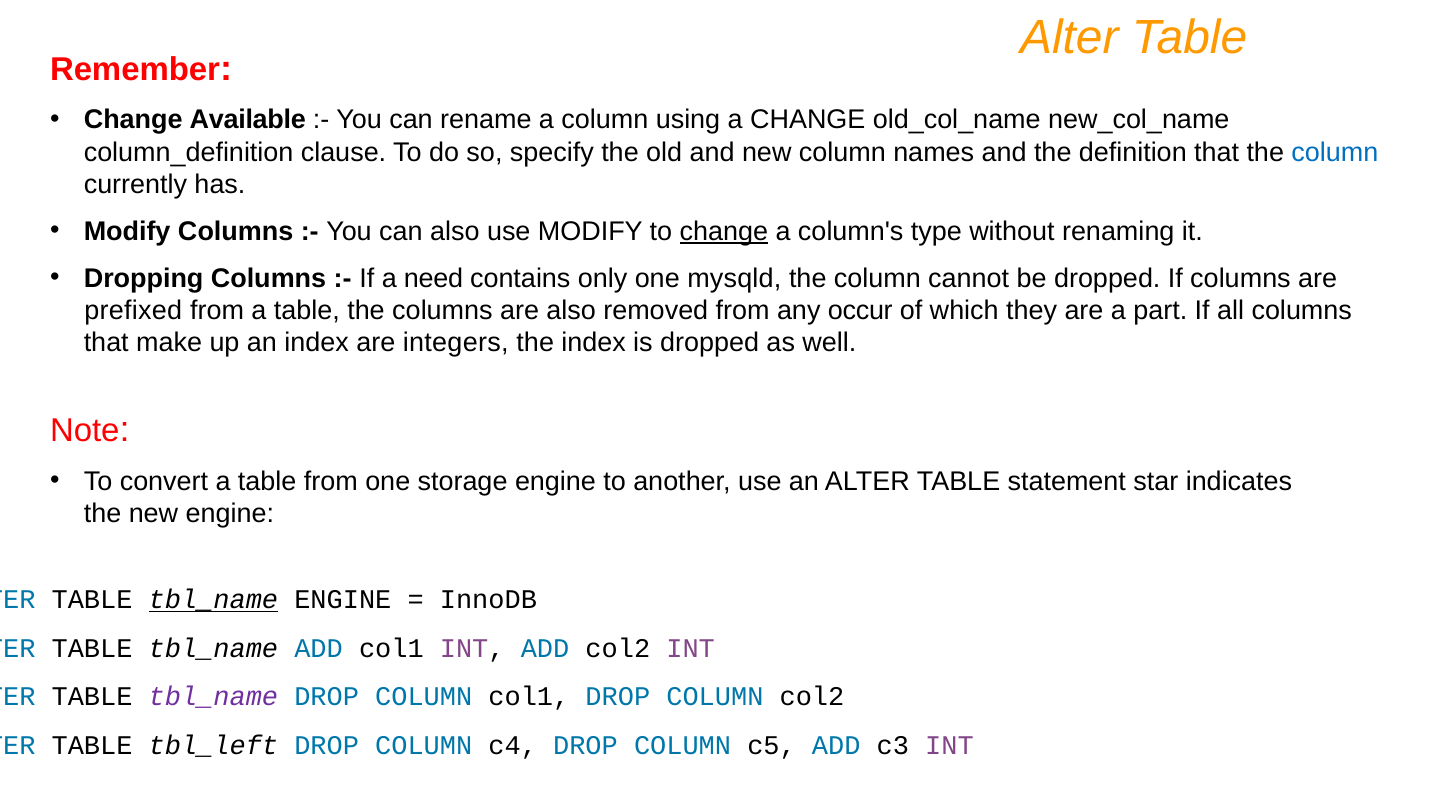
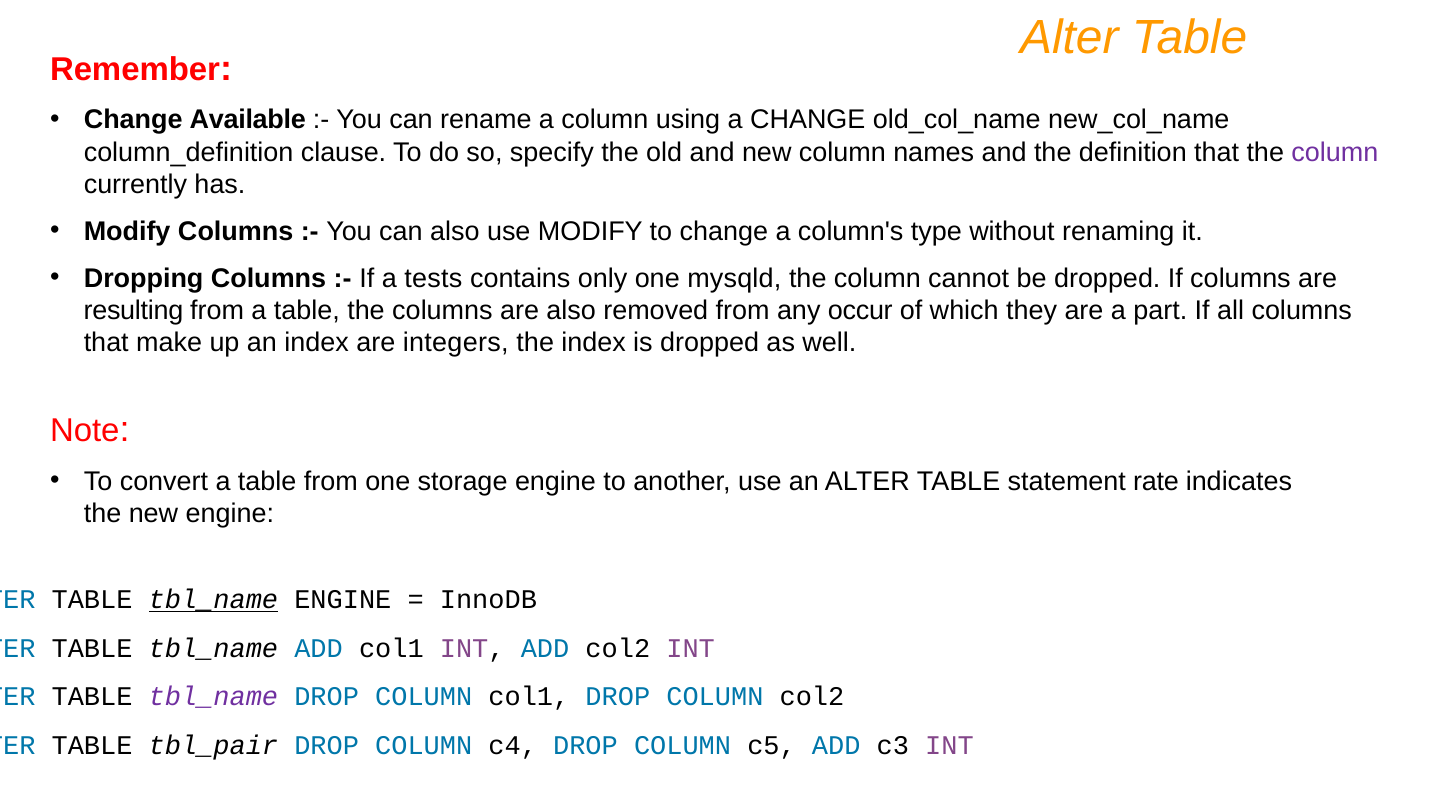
column colour: blue -> purple (1335, 152)
change underline: present -> none (724, 231)
need: need -> tests (433, 278)
prefixed: prefixed -> resulting (133, 311)
star: star -> rate (1156, 481)
tbl_left: tbl_left -> tbl_pair (213, 745)
